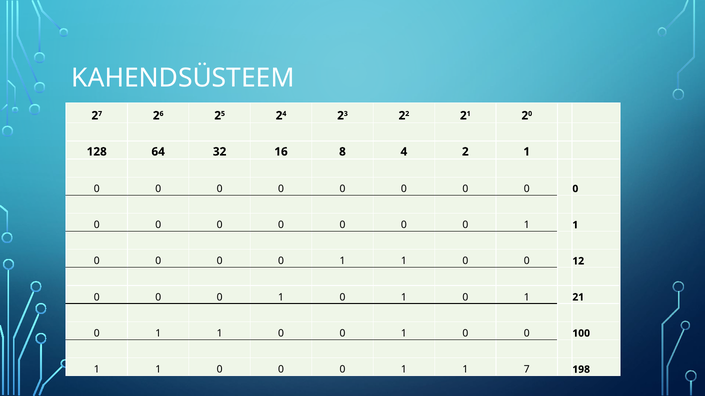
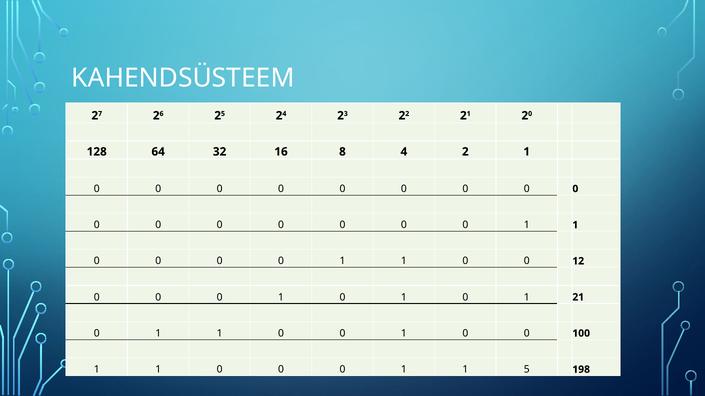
7: 7 -> 5 (527, 370)
